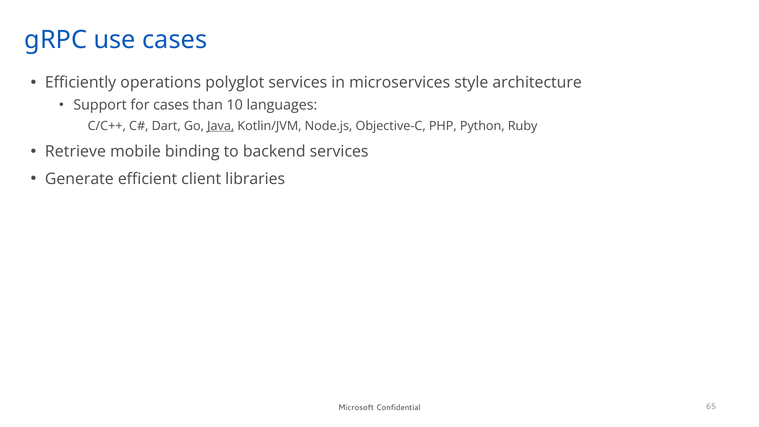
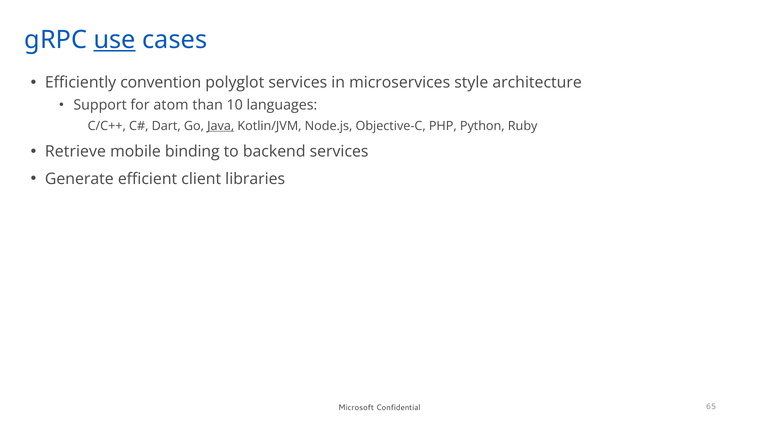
use underline: none -> present (115, 40)
operations: operations -> convention (161, 82)
for cases: cases -> atom (171, 105)
